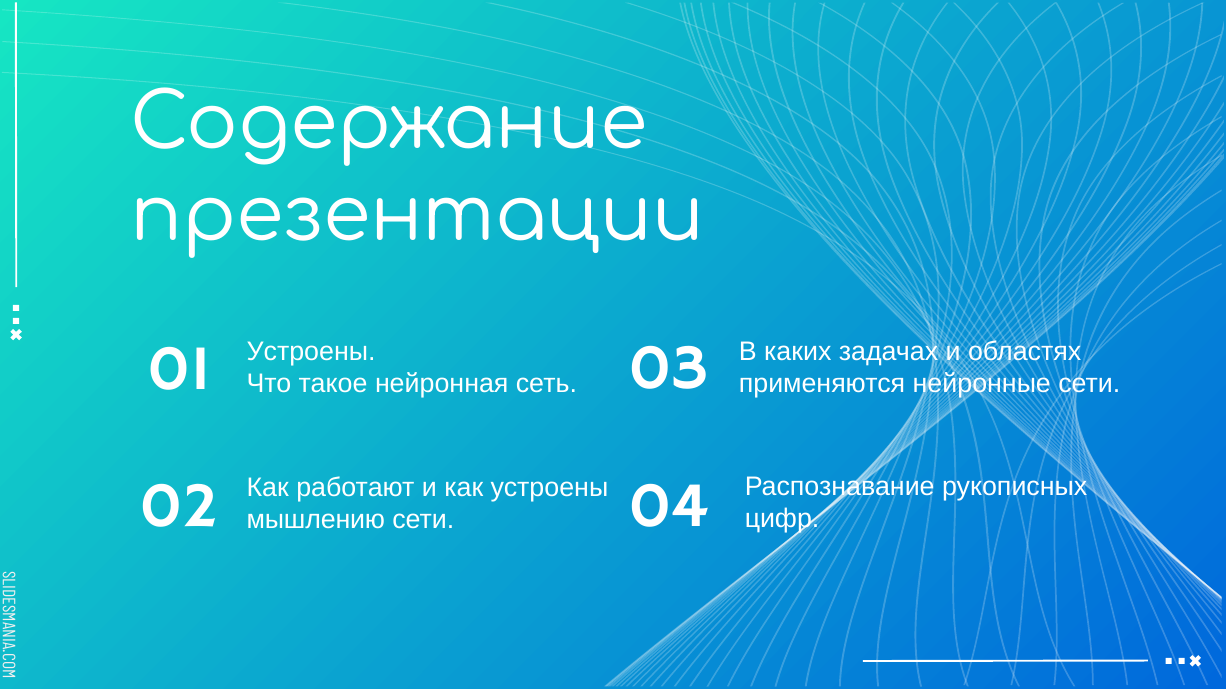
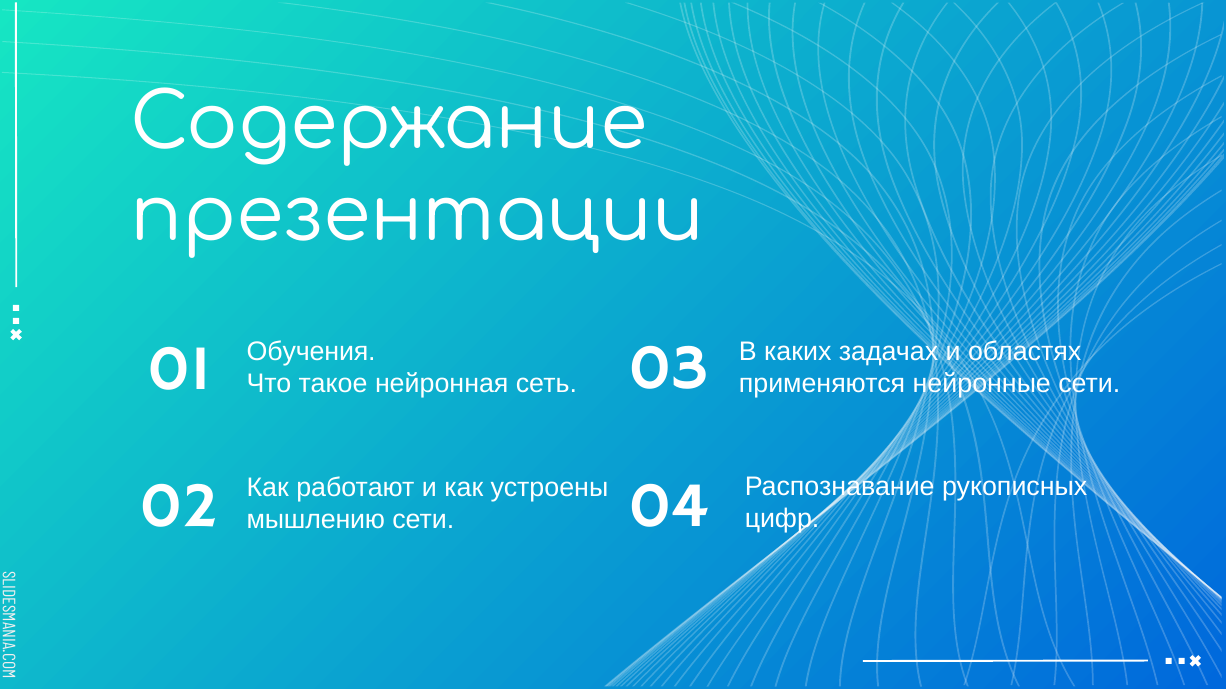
Устроены: Устроены -> Обучения (311, 352)
